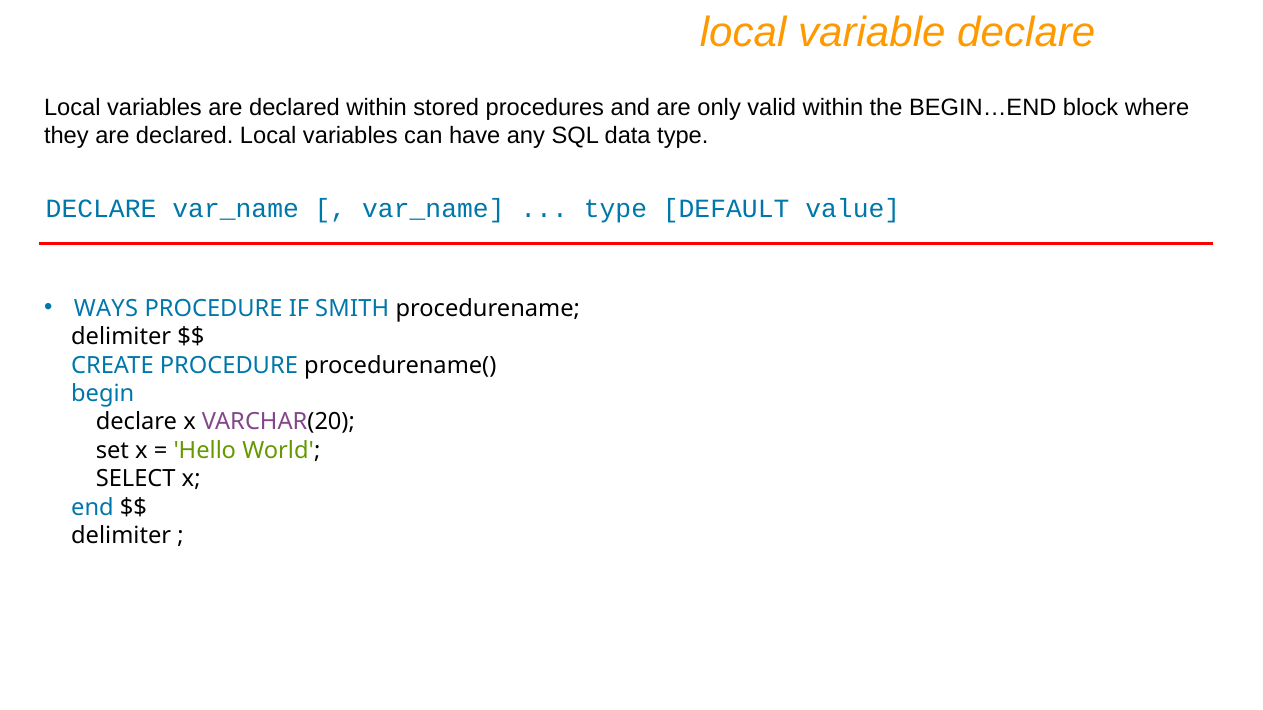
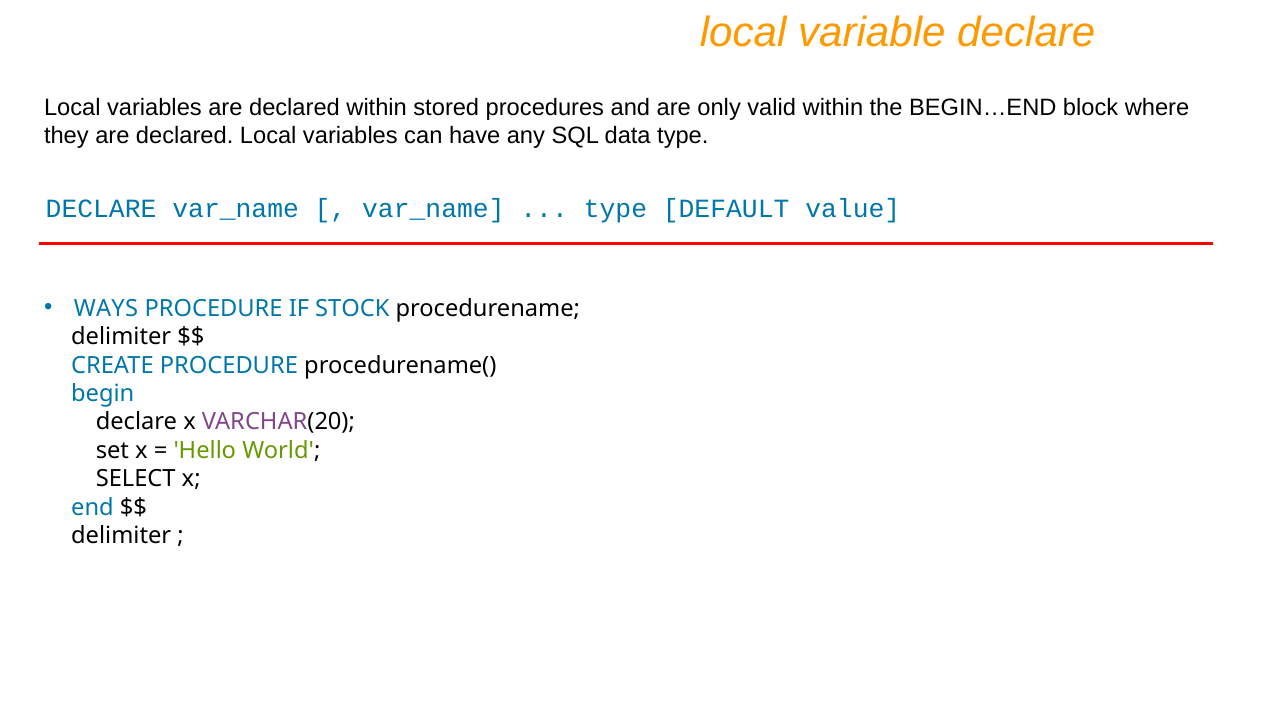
SMITH: SMITH -> STOCK (352, 309)
